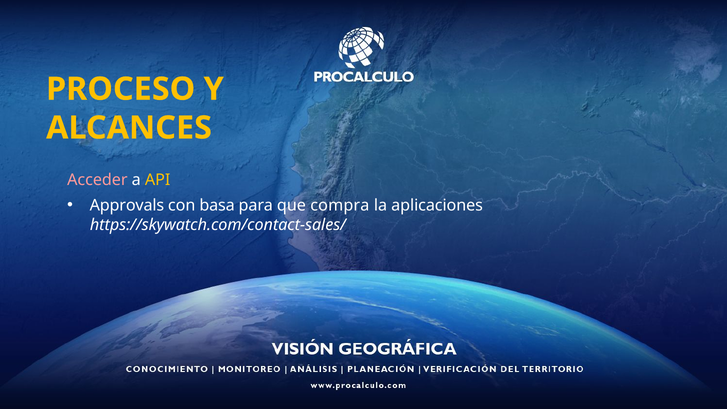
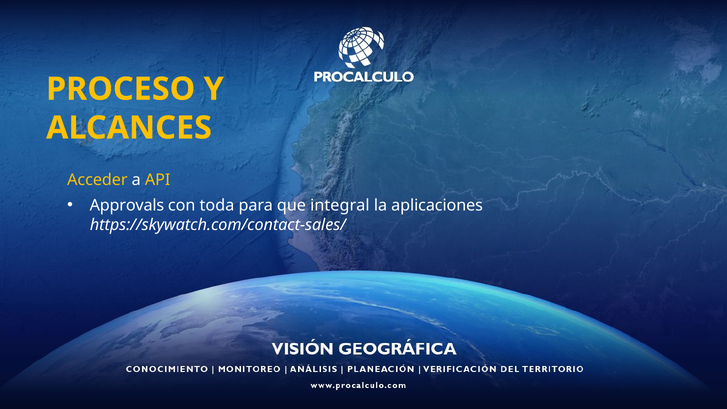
Acceder colour: pink -> yellow (97, 180)
basa: basa -> toda (217, 206)
compra: compra -> integral (340, 206)
